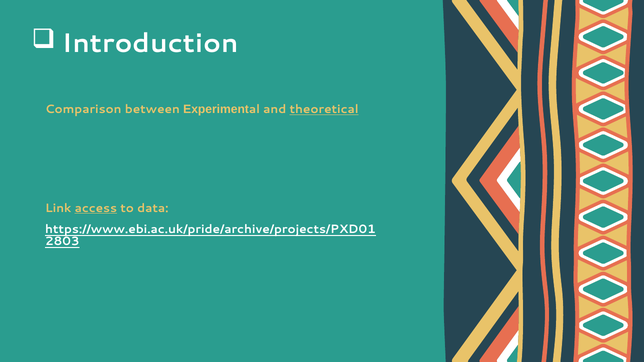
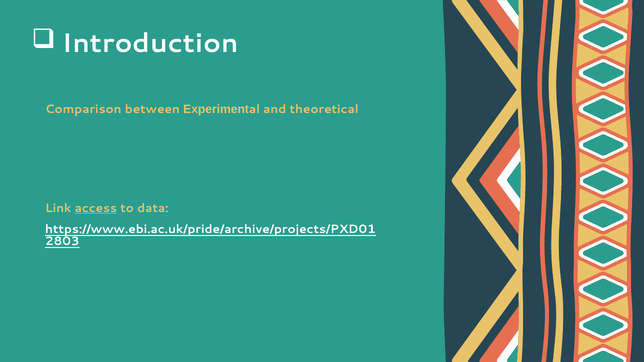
theoretical underline: present -> none (324, 110)
